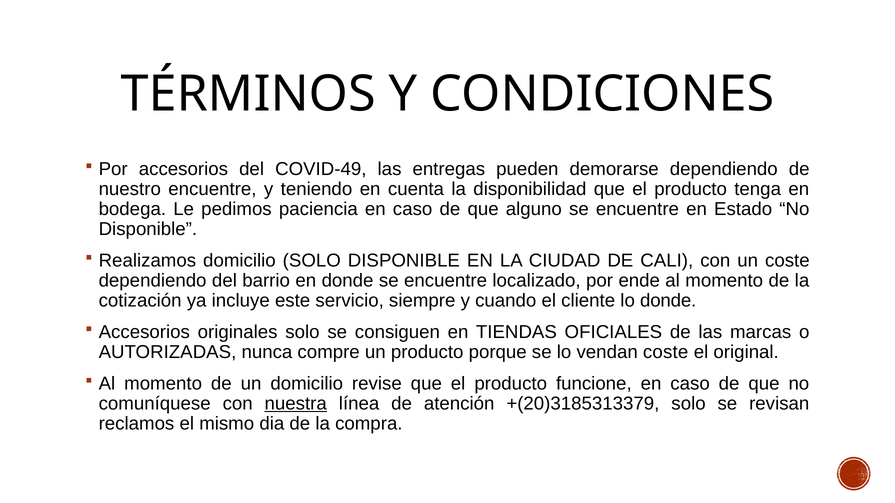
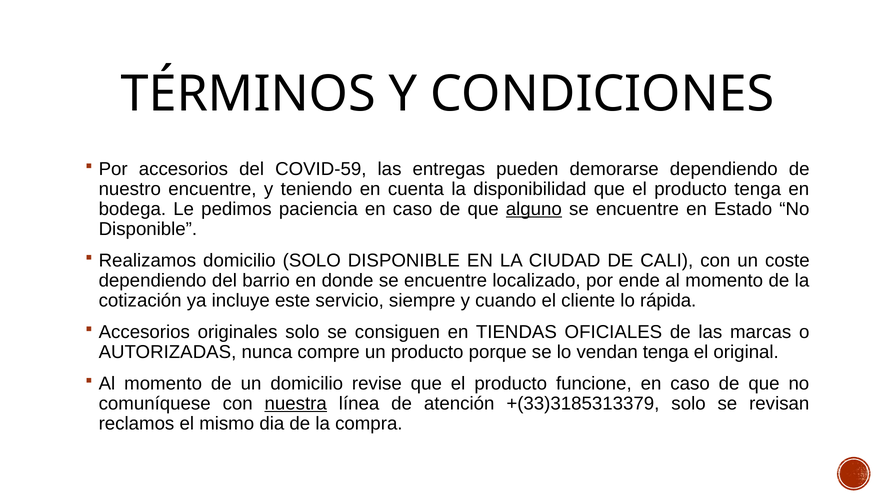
COVID-49: COVID-49 -> COVID-59 (321, 169)
alguno underline: none -> present (534, 209)
lo donde: donde -> rápida (668, 301)
vendan coste: coste -> tenga (666, 353)
+(20)3185313379: +(20)3185313379 -> +(33)3185313379 (583, 404)
